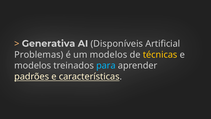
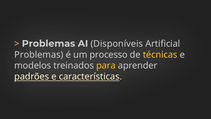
Generativa: Generativa -> Problemas (48, 43)
um modelos: modelos -> processo (109, 55)
para colour: light blue -> yellow (106, 65)
